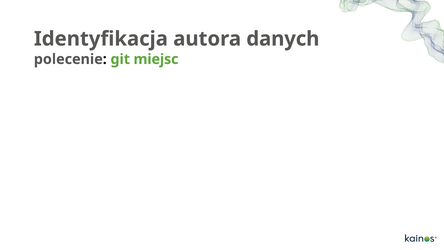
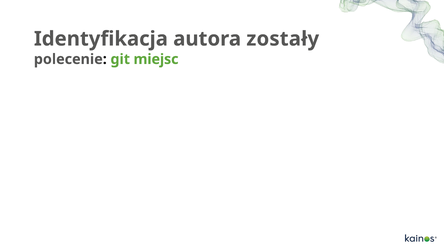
danych: danych -> zostały (283, 39)
